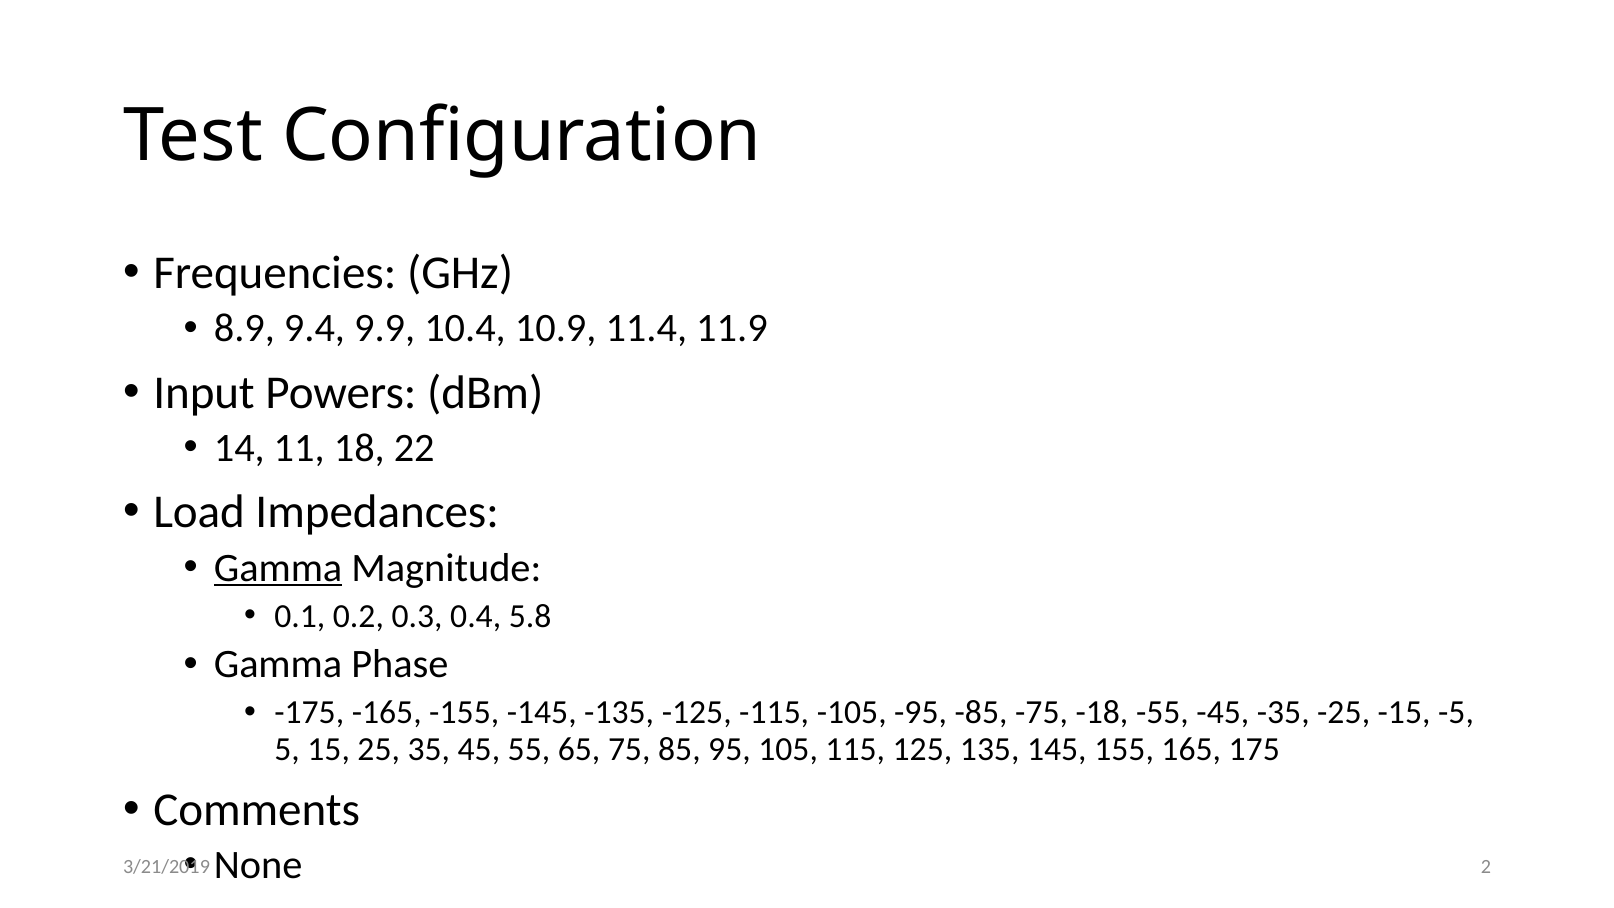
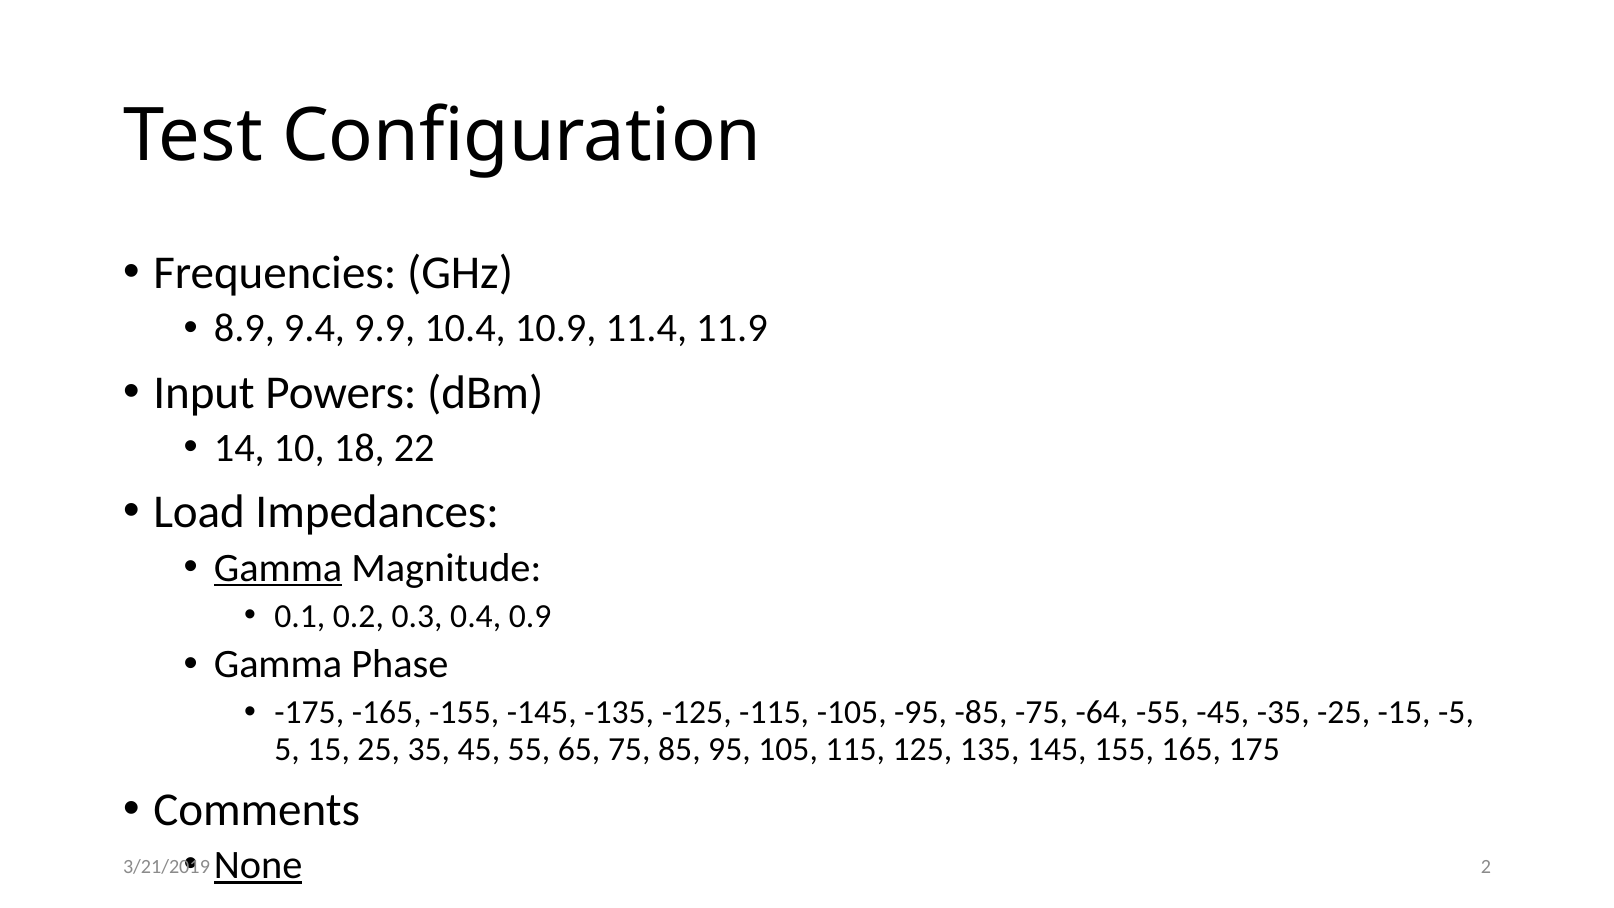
11: 11 -> 10 (299, 448)
5.8: 5.8 -> 0.9 (530, 616)
-18: -18 -> -64 (1102, 713)
None underline: none -> present (258, 865)
